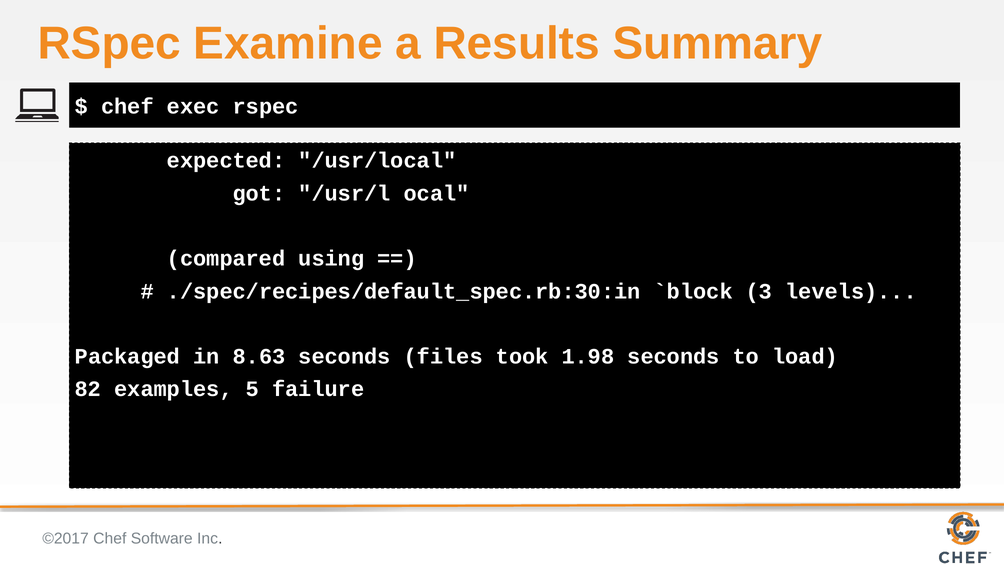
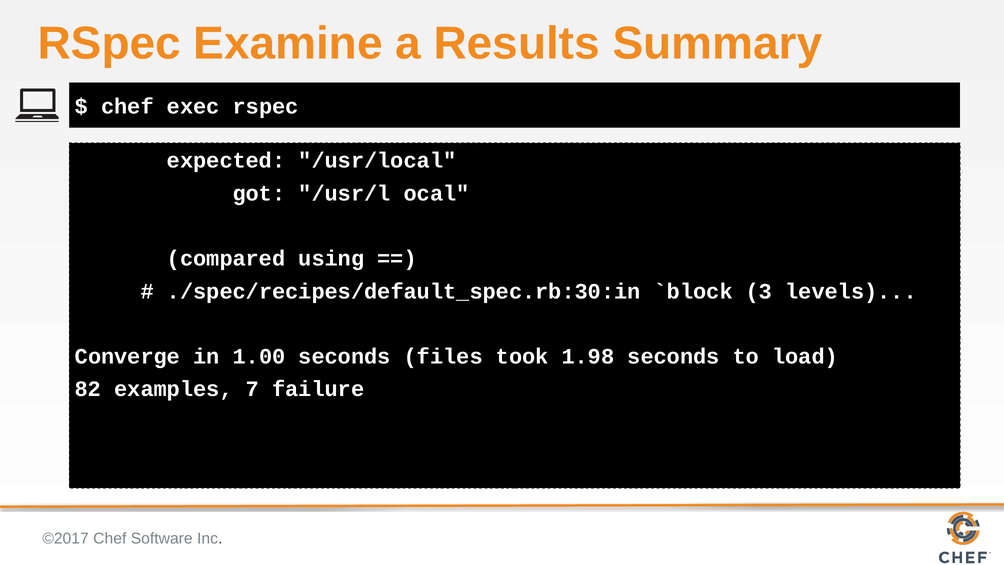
Packaged: Packaged -> Converge (127, 356)
8.63: 8.63 -> 1.00 (259, 356)
5: 5 -> 7 (252, 389)
